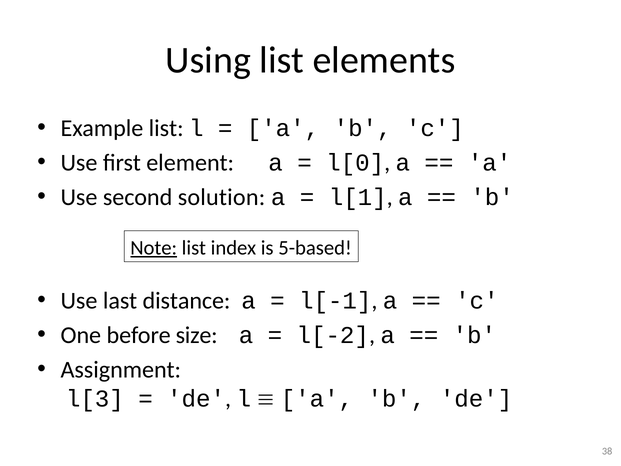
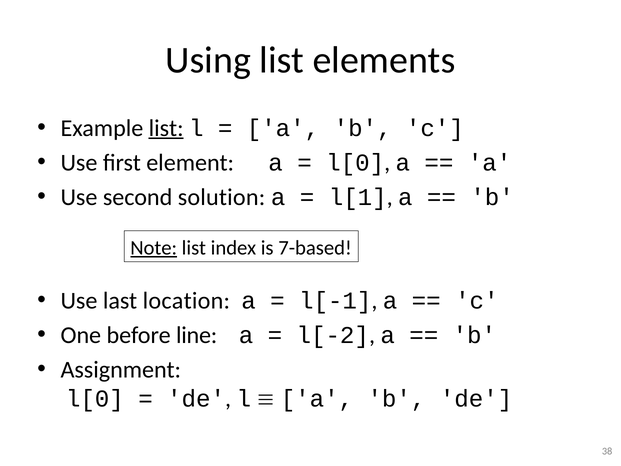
list underline: none -> present (166, 128)
5-based: 5-based -> 7-based (315, 248)
distance: distance -> location (186, 301)
size: size -> line (197, 335)
l[3: l[3 -> l[0 (95, 399)
